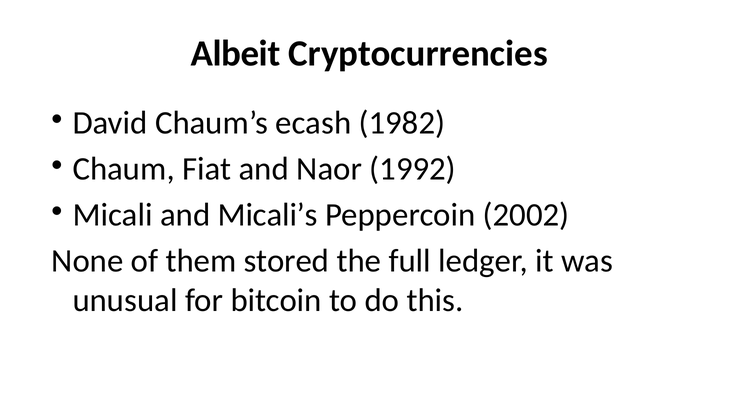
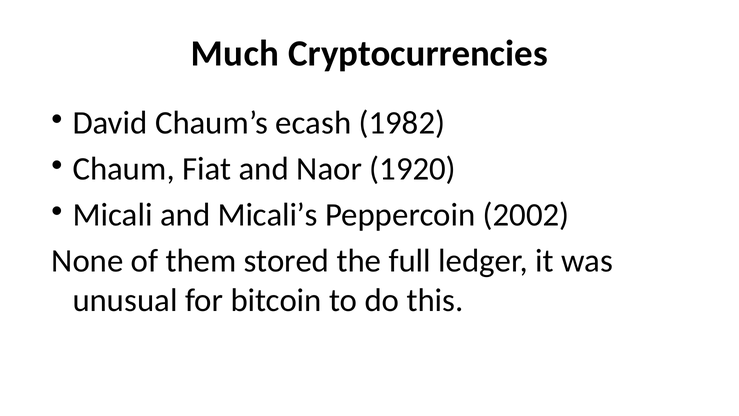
Albeit: Albeit -> Much (235, 53)
1992: 1992 -> 1920 (413, 169)
